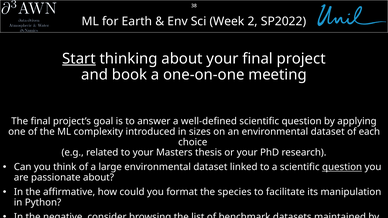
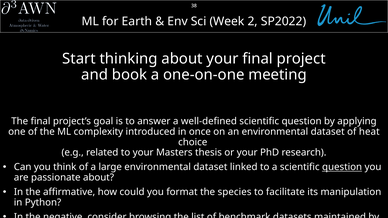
Start underline: present -> none (79, 59)
sizes: sizes -> once (200, 132)
each: each -> heat (369, 132)
